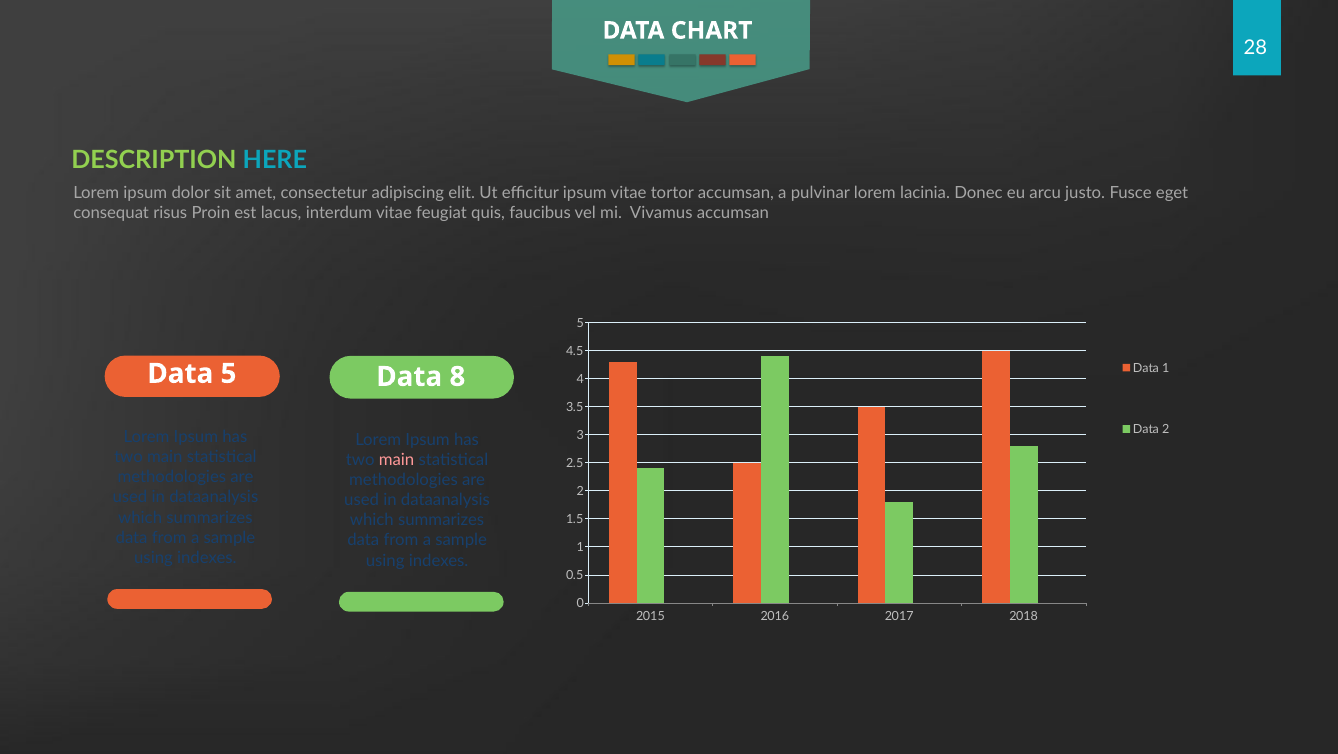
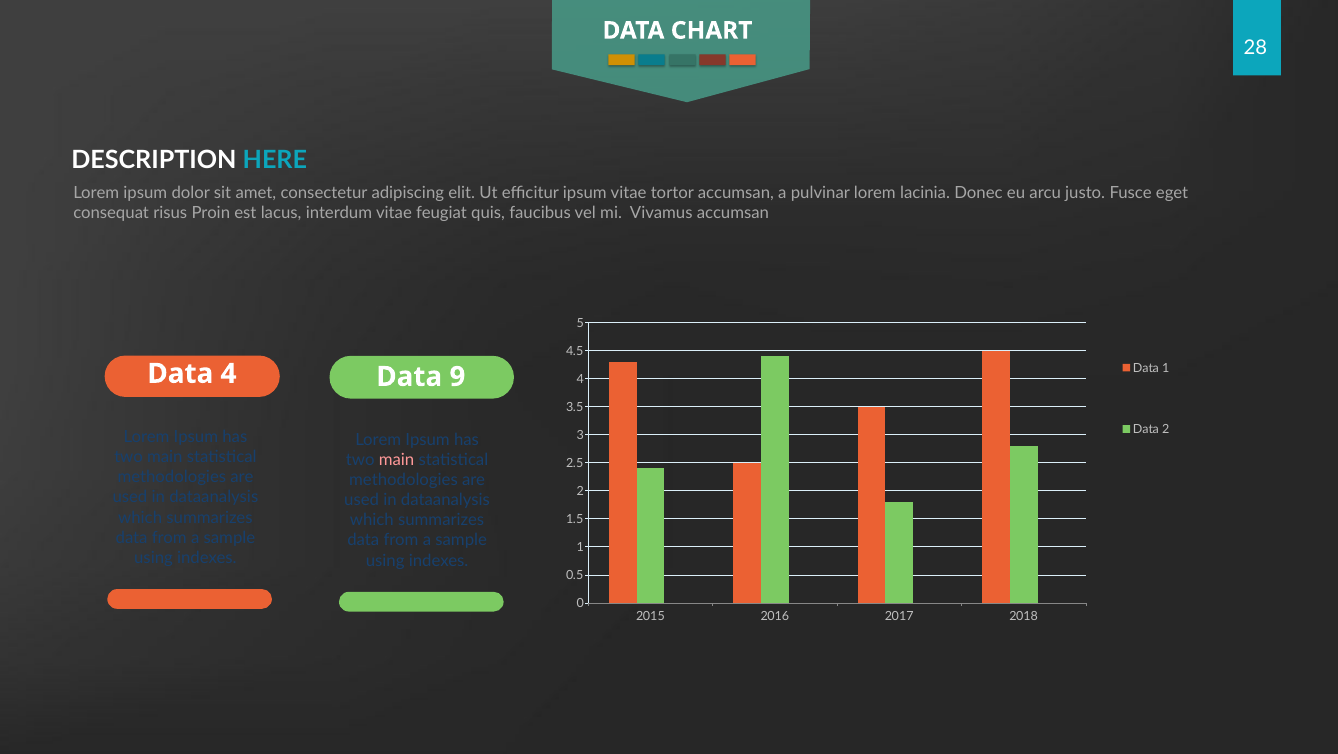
DESCRIPTION colour: light green -> white (154, 160)
Data 5: 5 -> 4 (228, 374)
8: 8 -> 9 (457, 377)
